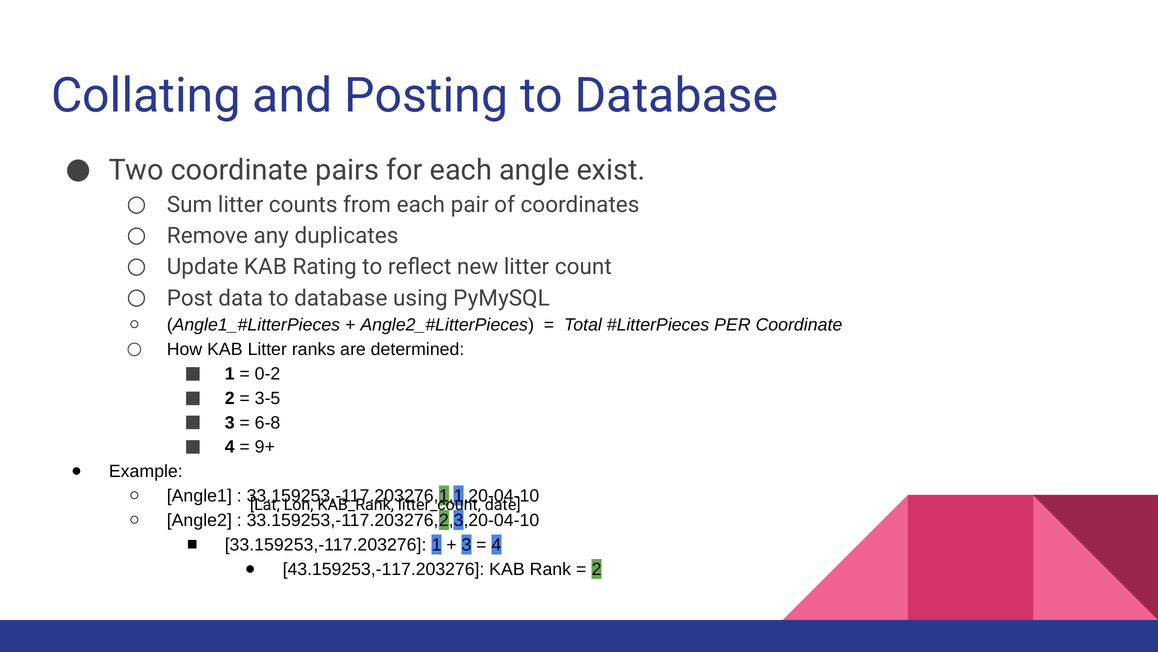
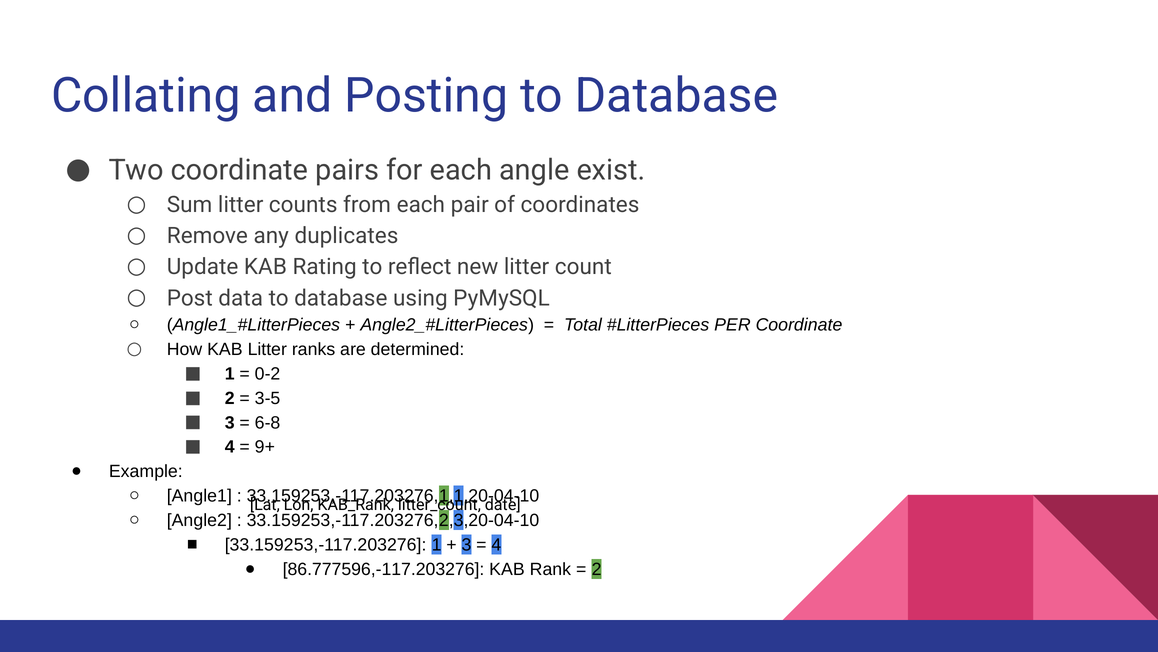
43.159253,-117.203276: 43.159253,-117.203276 -> 86.777596,-117.203276 (384, 569)
